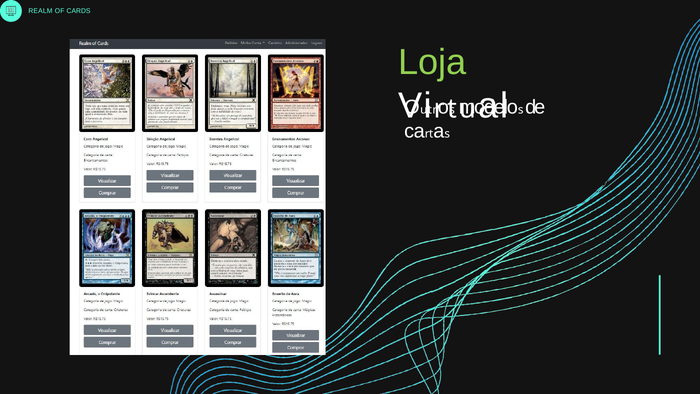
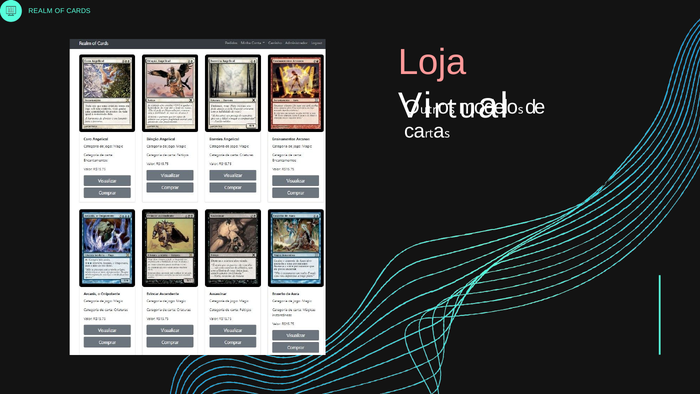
Loja colour: light green -> pink (432, 62)
